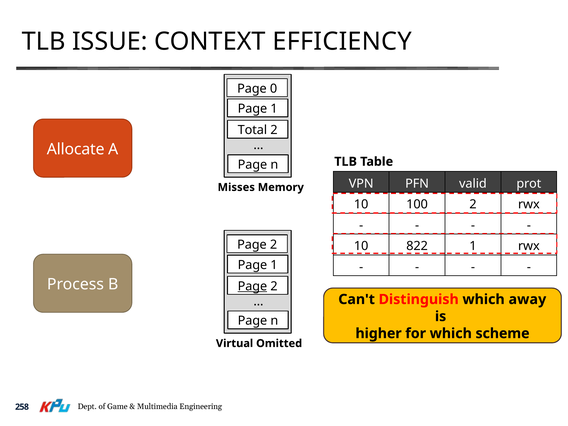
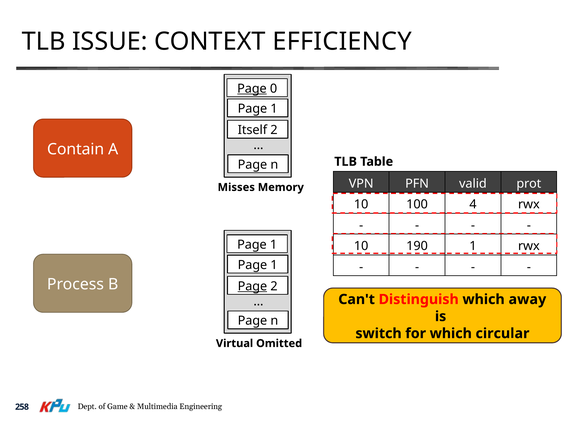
Page underline: none -> present (252, 89)
Total: Total -> Itself (252, 130)
Allocate: Allocate -> Contain (76, 149)
100 2: 2 -> 4 (473, 204)
2: 2 -> 1 (274, 245)
822: 822 -> 190 (417, 246)
higher: higher -> switch (379, 333)
scheme: scheme -> circular (502, 333)
